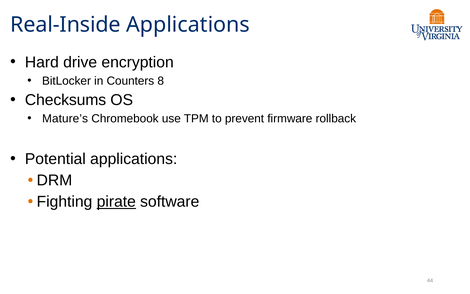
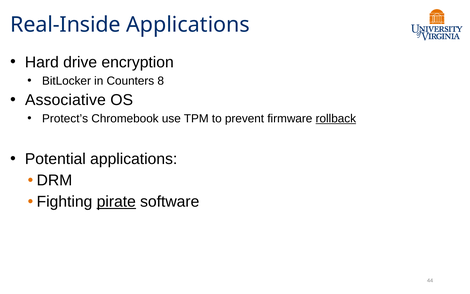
Checksums: Checksums -> Associative (65, 100)
Mature’s: Mature’s -> Protect’s (65, 119)
rollback underline: none -> present (336, 119)
